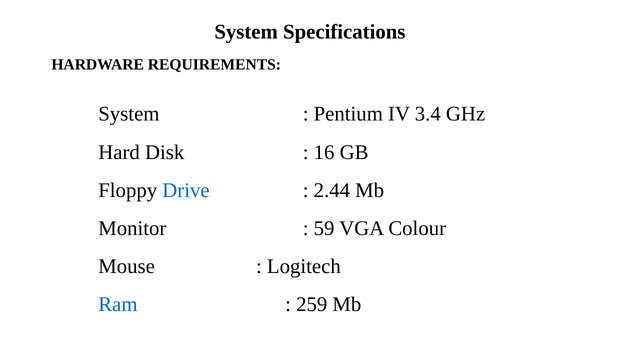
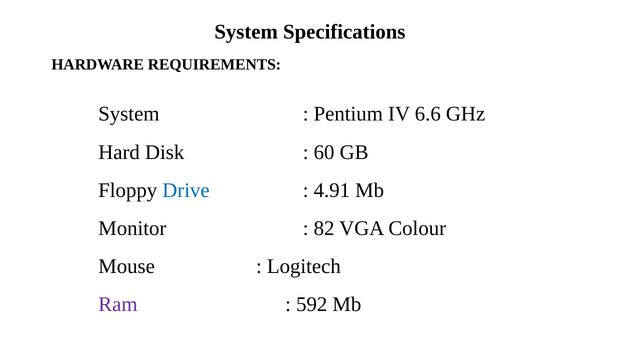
3.4: 3.4 -> 6.6 (428, 114)
16: 16 -> 60 (324, 152)
2.44: 2.44 -> 4.91 (332, 190)
59: 59 -> 82 (324, 228)
Ram colour: blue -> purple (118, 304)
259: 259 -> 592 (312, 304)
